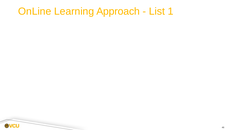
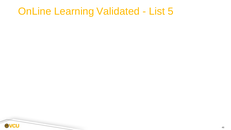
Approach: Approach -> Validated (118, 11)
1: 1 -> 5 (171, 11)
